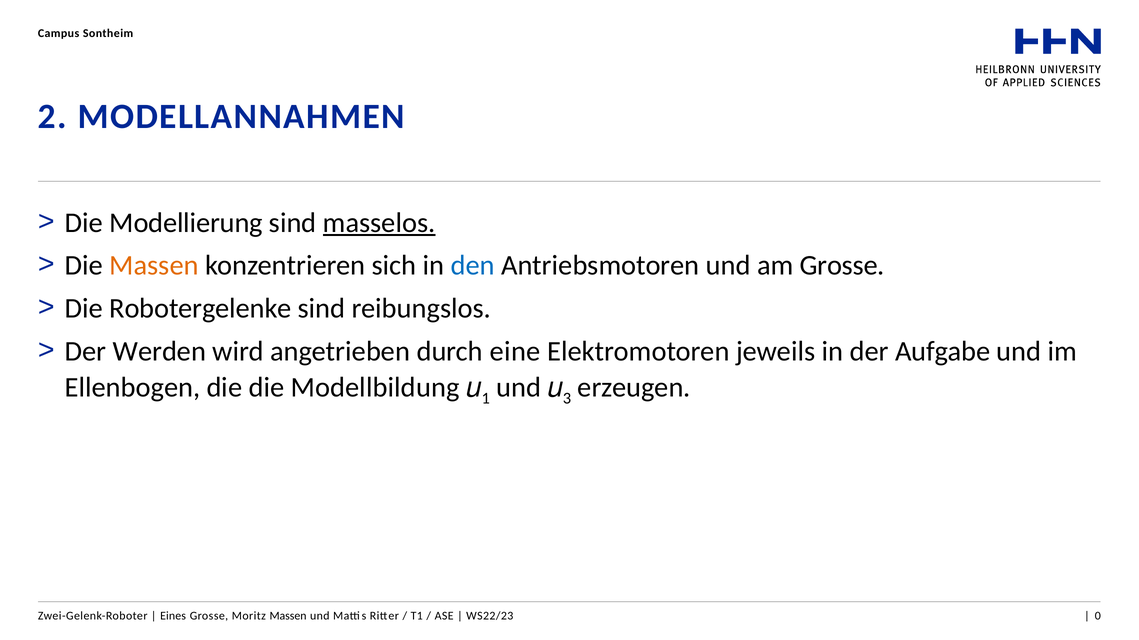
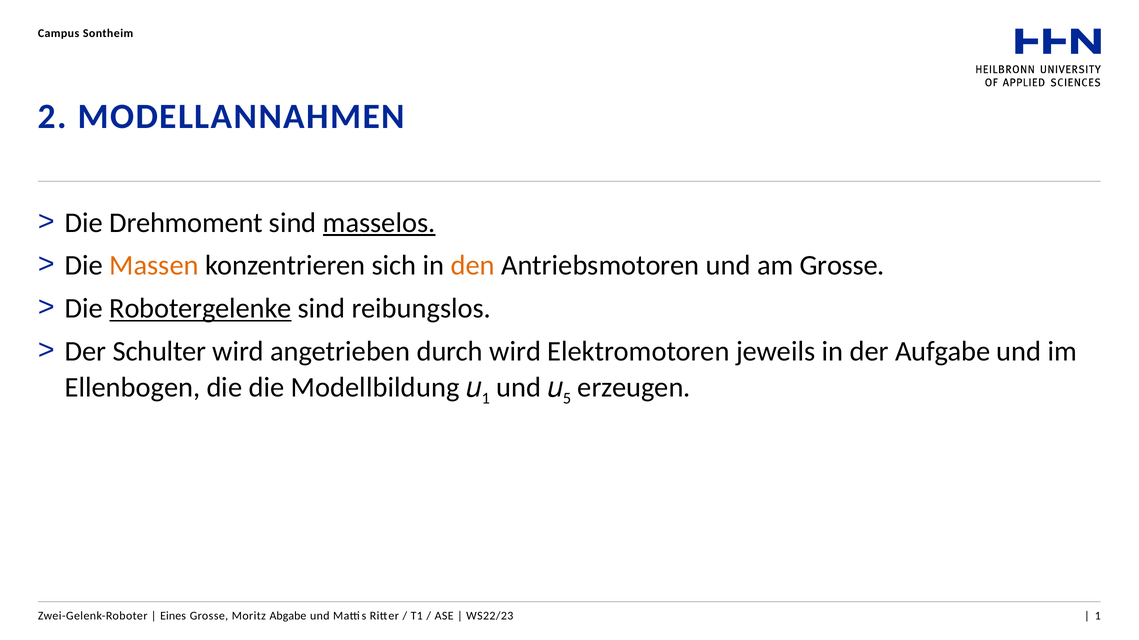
Modellierung: Modellierung -> Drehmoment (186, 223)
den colour: blue -> orange (473, 266)
Robotergelenke underline: none -> present (200, 309)
Werden: Werden -> Schulter (160, 352)
durch eine: eine -> wird (515, 352)
3: 3 -> 5 (567, 399)
Moritz Massen: Massen -> Abgabe (288, 617)
0: 0 -> 1 (1098, 617)
